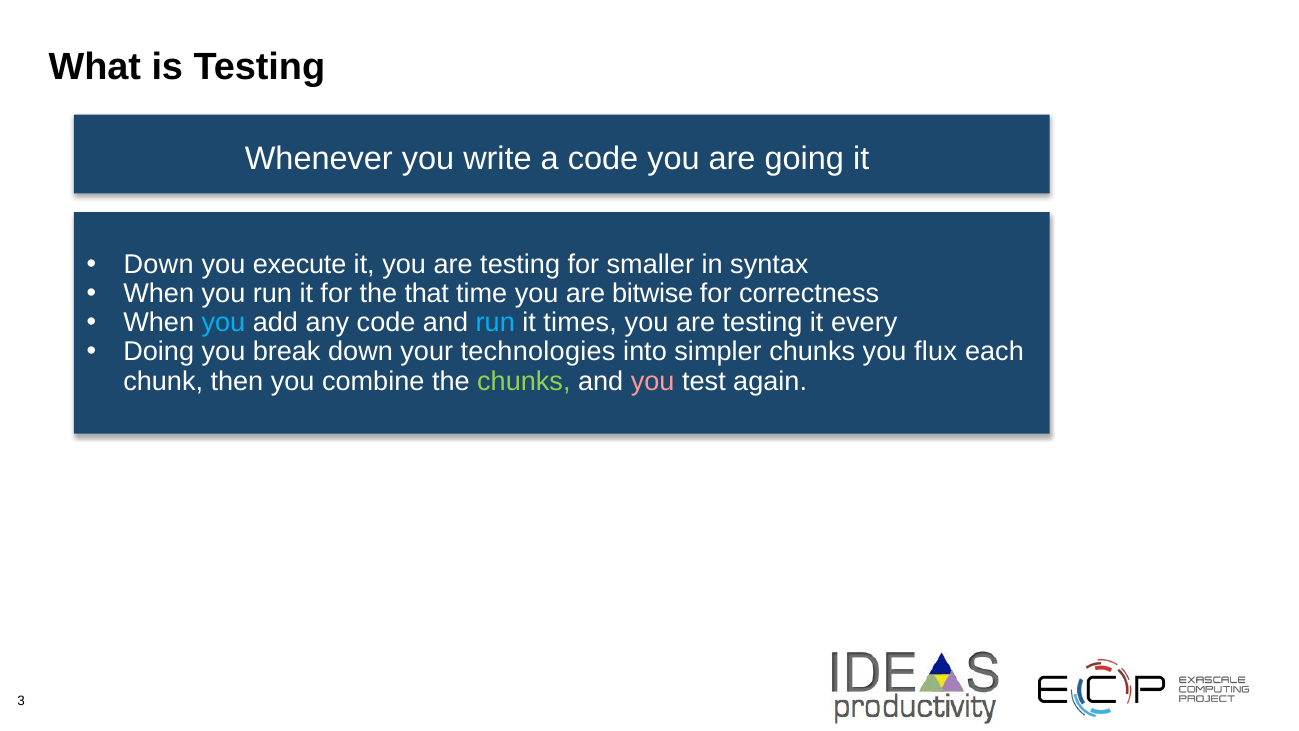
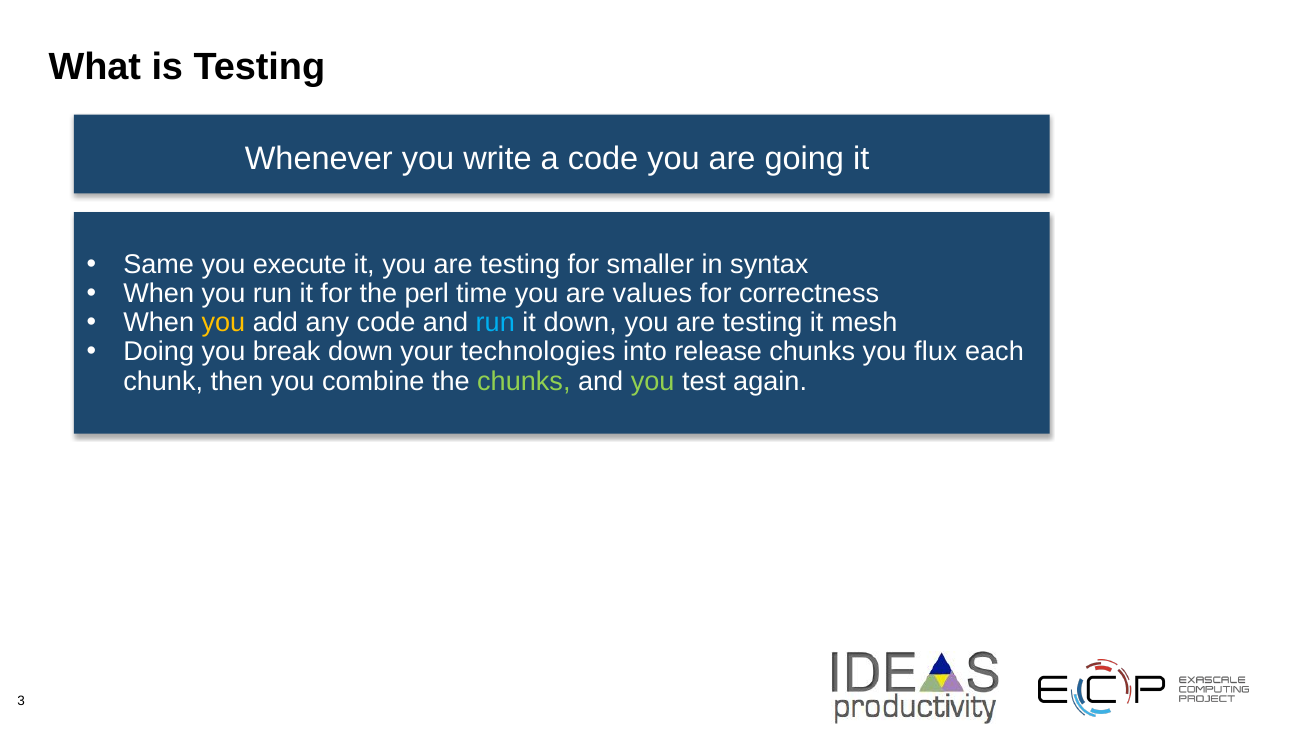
Down: Down -> Same (159, 264)
that: that -> perl (427, 294)
bitwise: bitwise -> values (652, 294)
you colour: light blue -> yellow (223, 323)
it times: times -> down (580, 323)
every: every -> mesh (864, 323)
simpler: simpler -> release (718, 352)
you colour: pink -> light green (653, 381)
